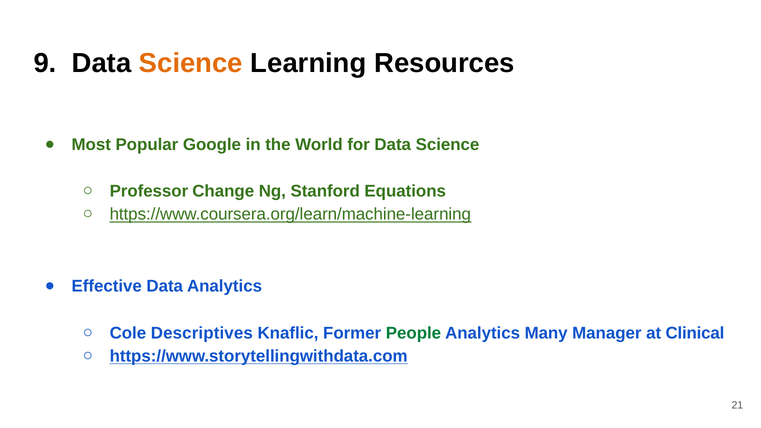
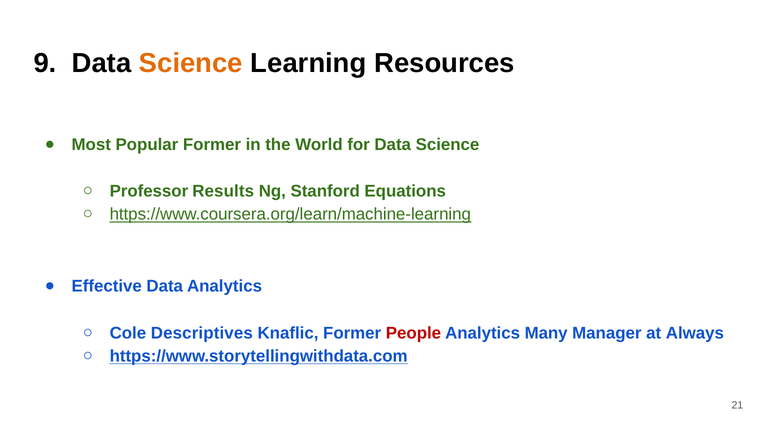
Popular Google: Google -> Former (212, 144)
Change: Change -> Results (223, 191)
People colour: green -> red (413, 333)
Clinical: Clinical -> Always (695, 333)
